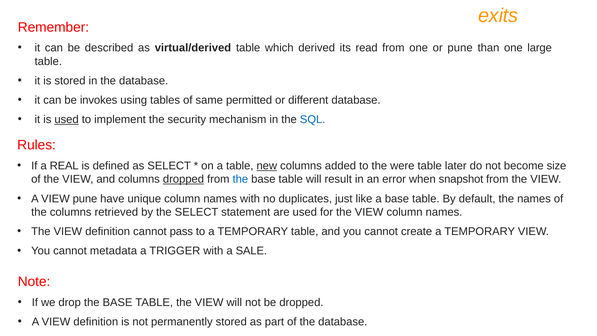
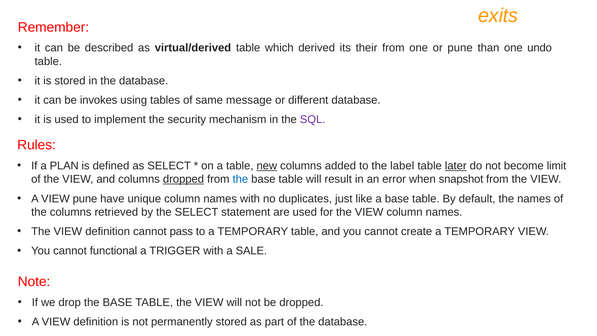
read: read -> their (367, 48)
large: large -> undo (540, 48)
permitted: permitted -> message (249, 100)
used underline: present -> none (67, 119)
SQL colour: blue -> purple (313, 119)
REAL: REAL -> PLAN (64, 166)
were: were -> label (402, 166)
later underline: none -> present (456, 166)
size: size -> limit (556, 166)
metadata: metadata -> functional (114, 251)
